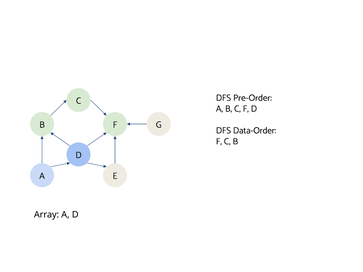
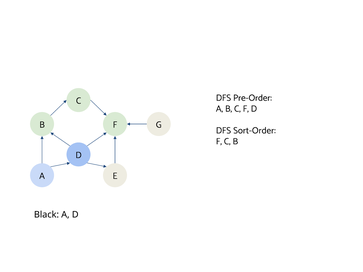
Data-Order: Data-Order -> Sort-Order (254, 131)
Array: Array -> Black (46, 215)
